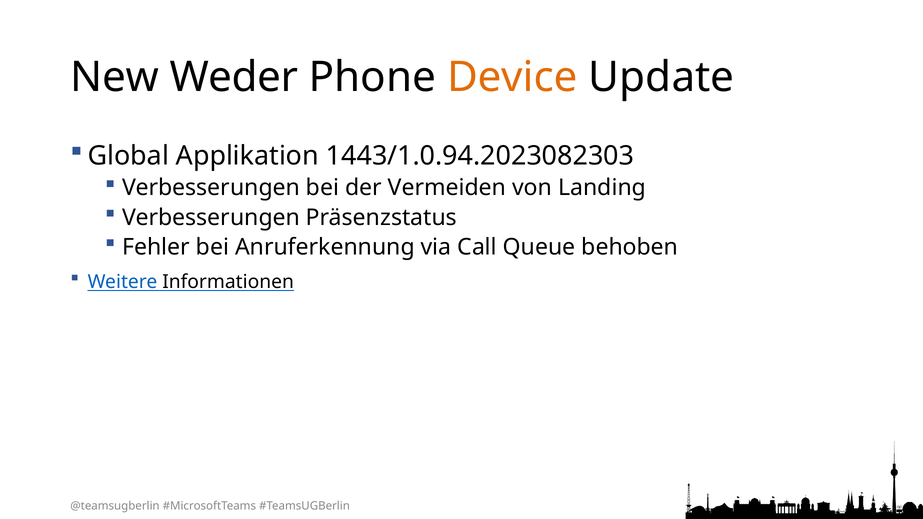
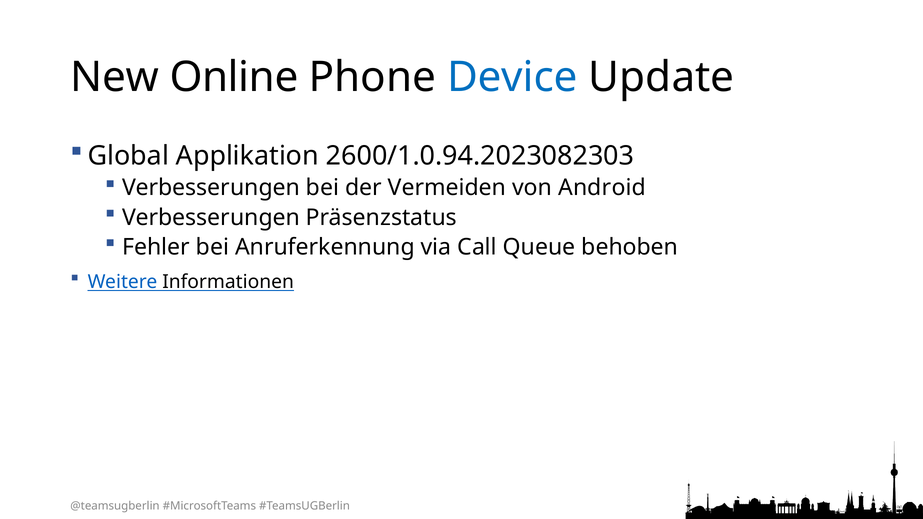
Weder: Weder -> Online (234, 78)
Device colour: orange -> blue (512, 78)
1443/1.0.94.2023082303: 1443/1.0.94.2023082303 -> 2600/1.0.94.2023082303 (480, 156)
Landing: Landing -> Android (602, 188)
